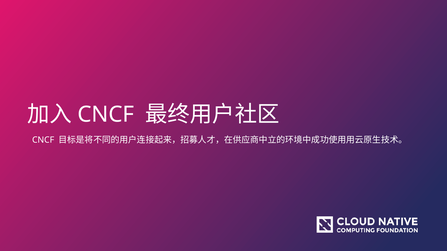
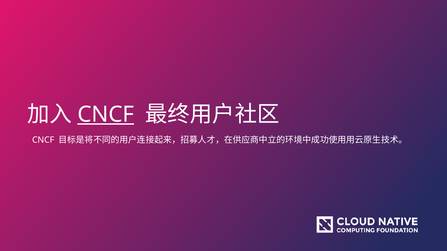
CNCF underline: none -> present (106, 115)
